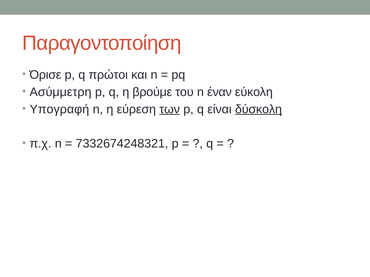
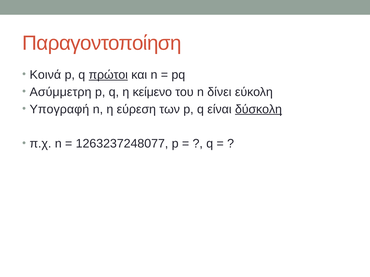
Όρισε: Όρισε -> Κοινά (45, 75)
πρώτοι underline: none -> present (108, 75)
βρούμε: βρούμε -> κείμενο (152, 92)
έναν: έναν -> δίνει (219, 92)
των underline: present -> none (170, 109)
7332674248321: 7332674248321 -> 1263237248077 (122, 144)
